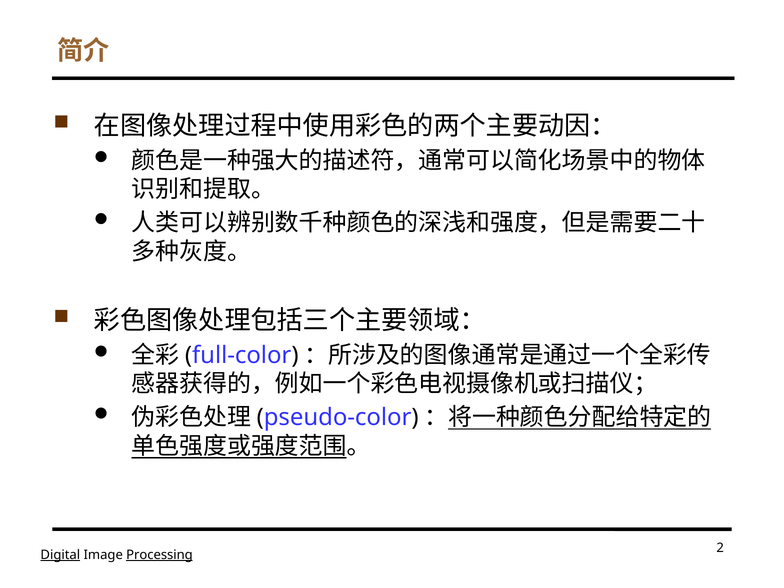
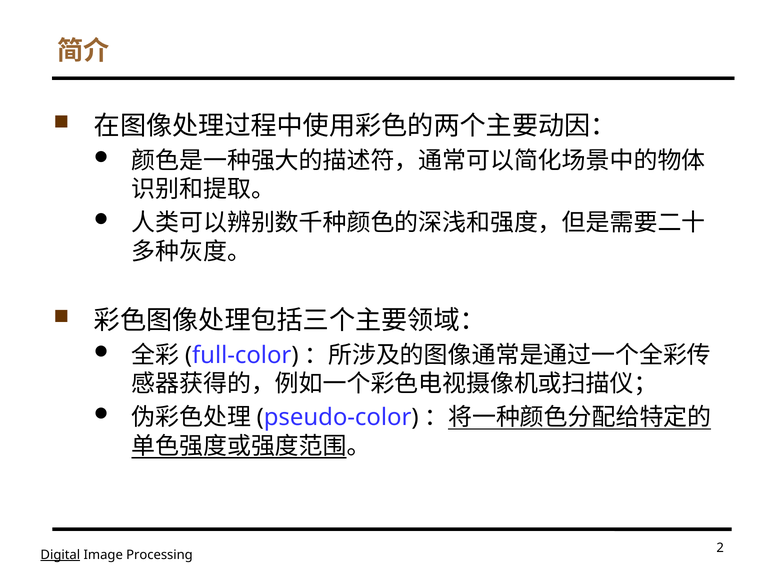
Processing underline: present -> none (159, 555)
